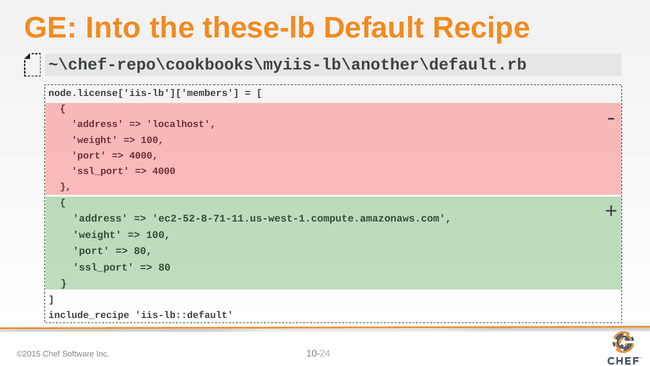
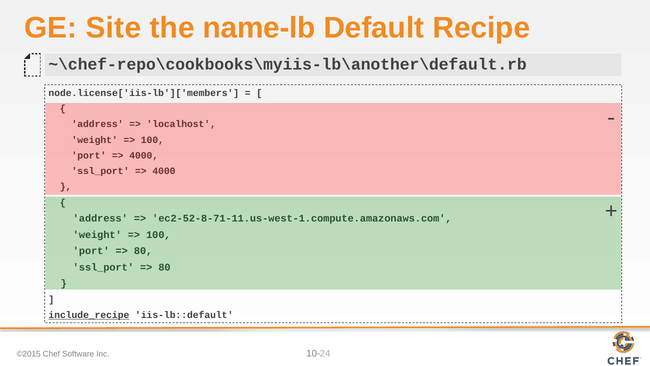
Into: Into -> Site (113, 28)
these-lb: these-lb -> name-lb (259, 28)
include_recipe underline: none -> present (89, 315)
